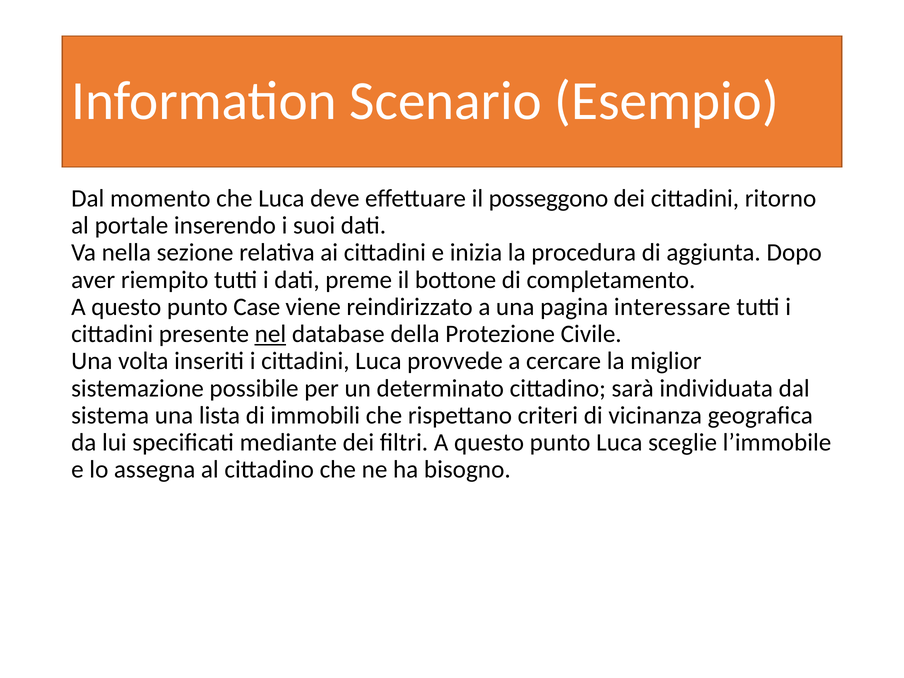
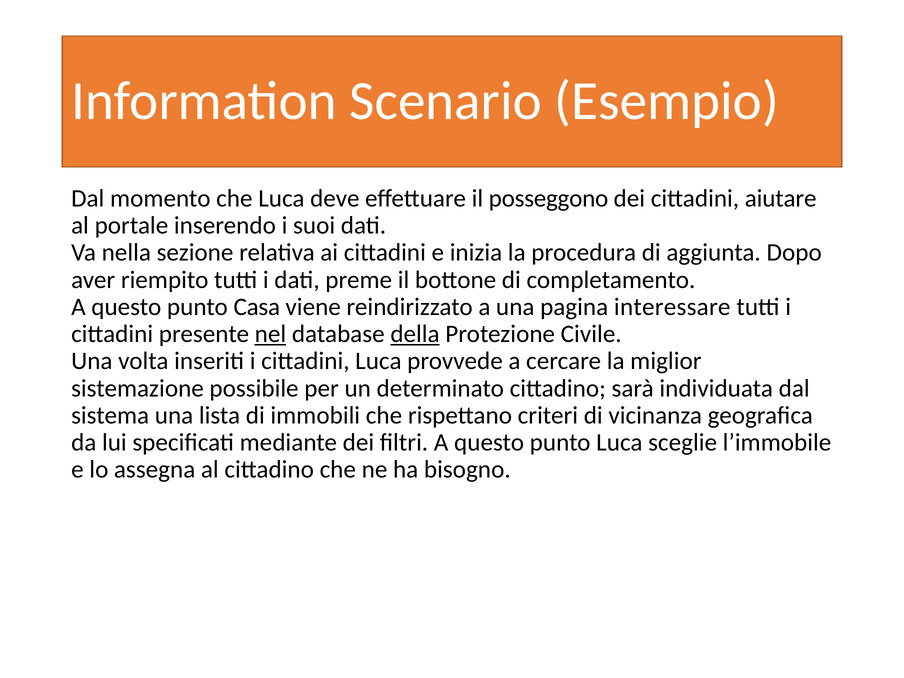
ritorno: ritorno -> aiutare (781, 198)
Case: Case -> Casa (257, 307)
della underline: none -> present (415, 334)
